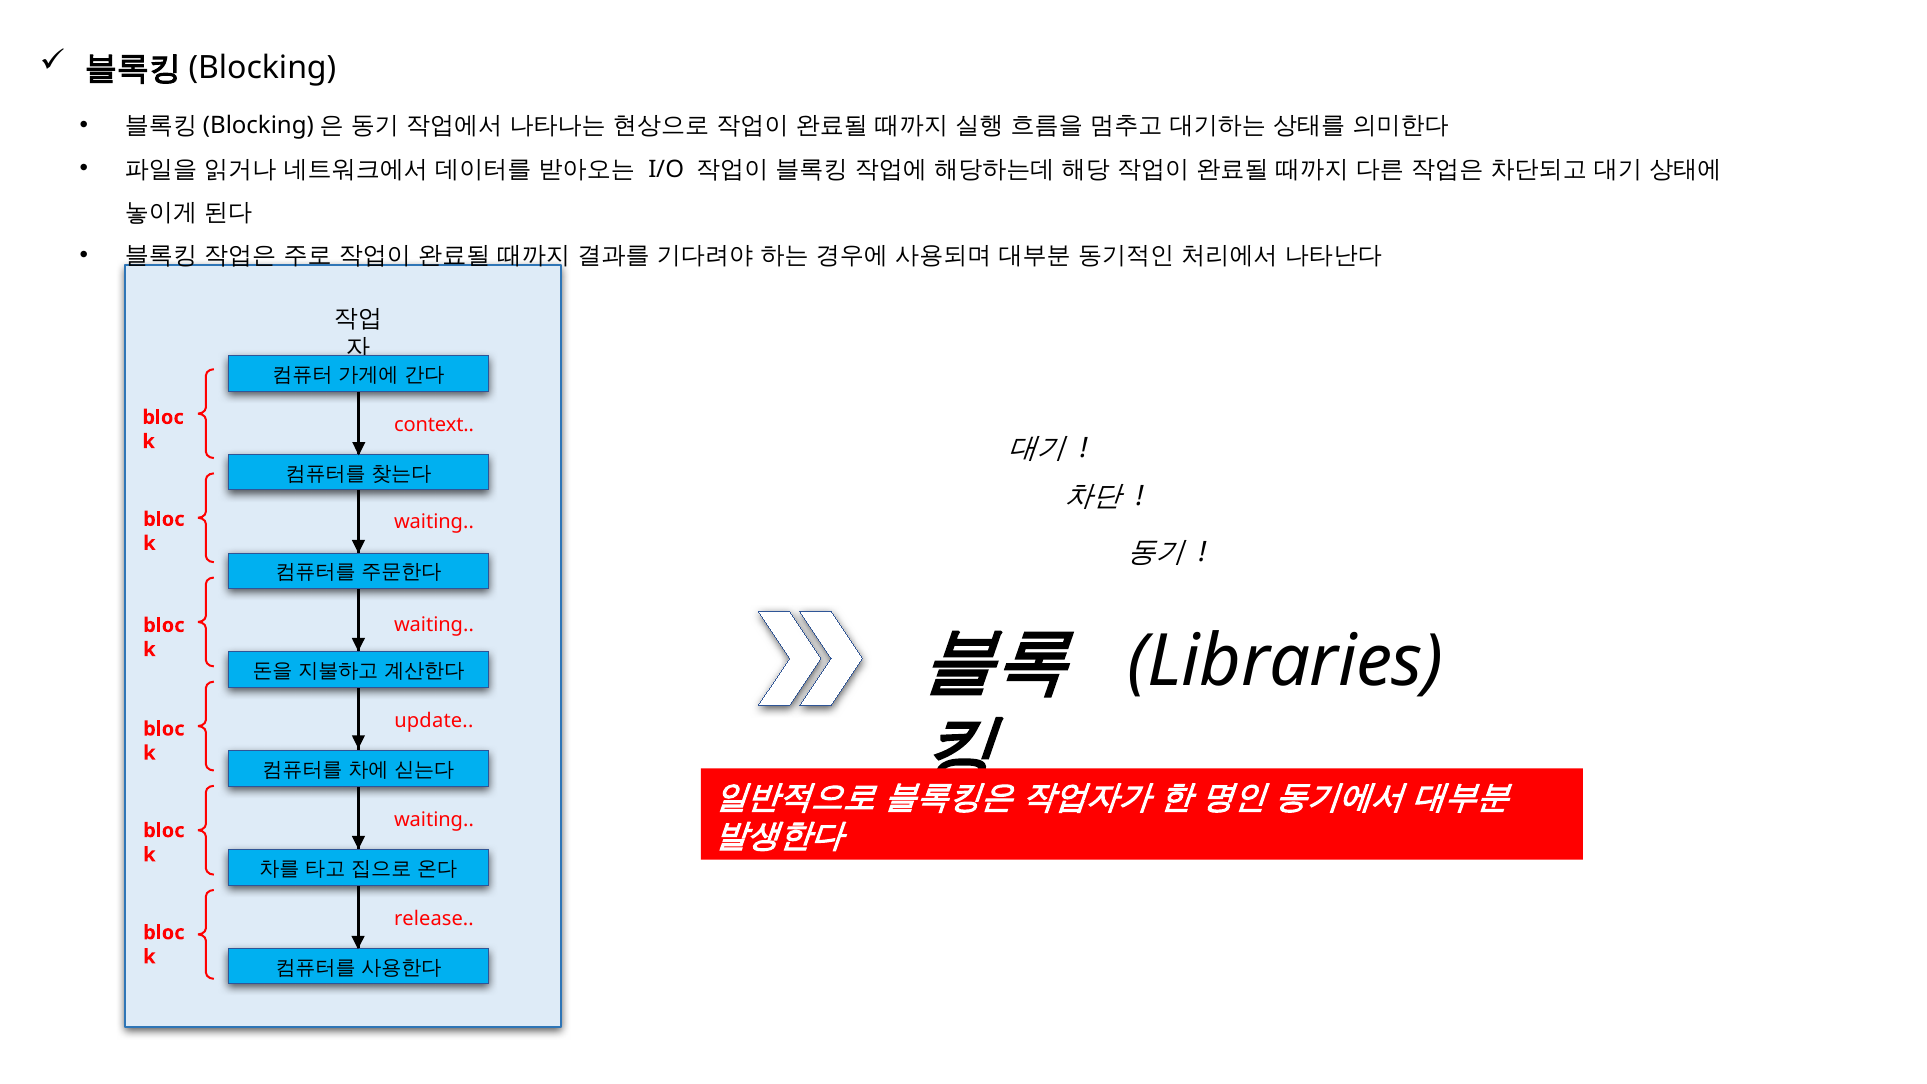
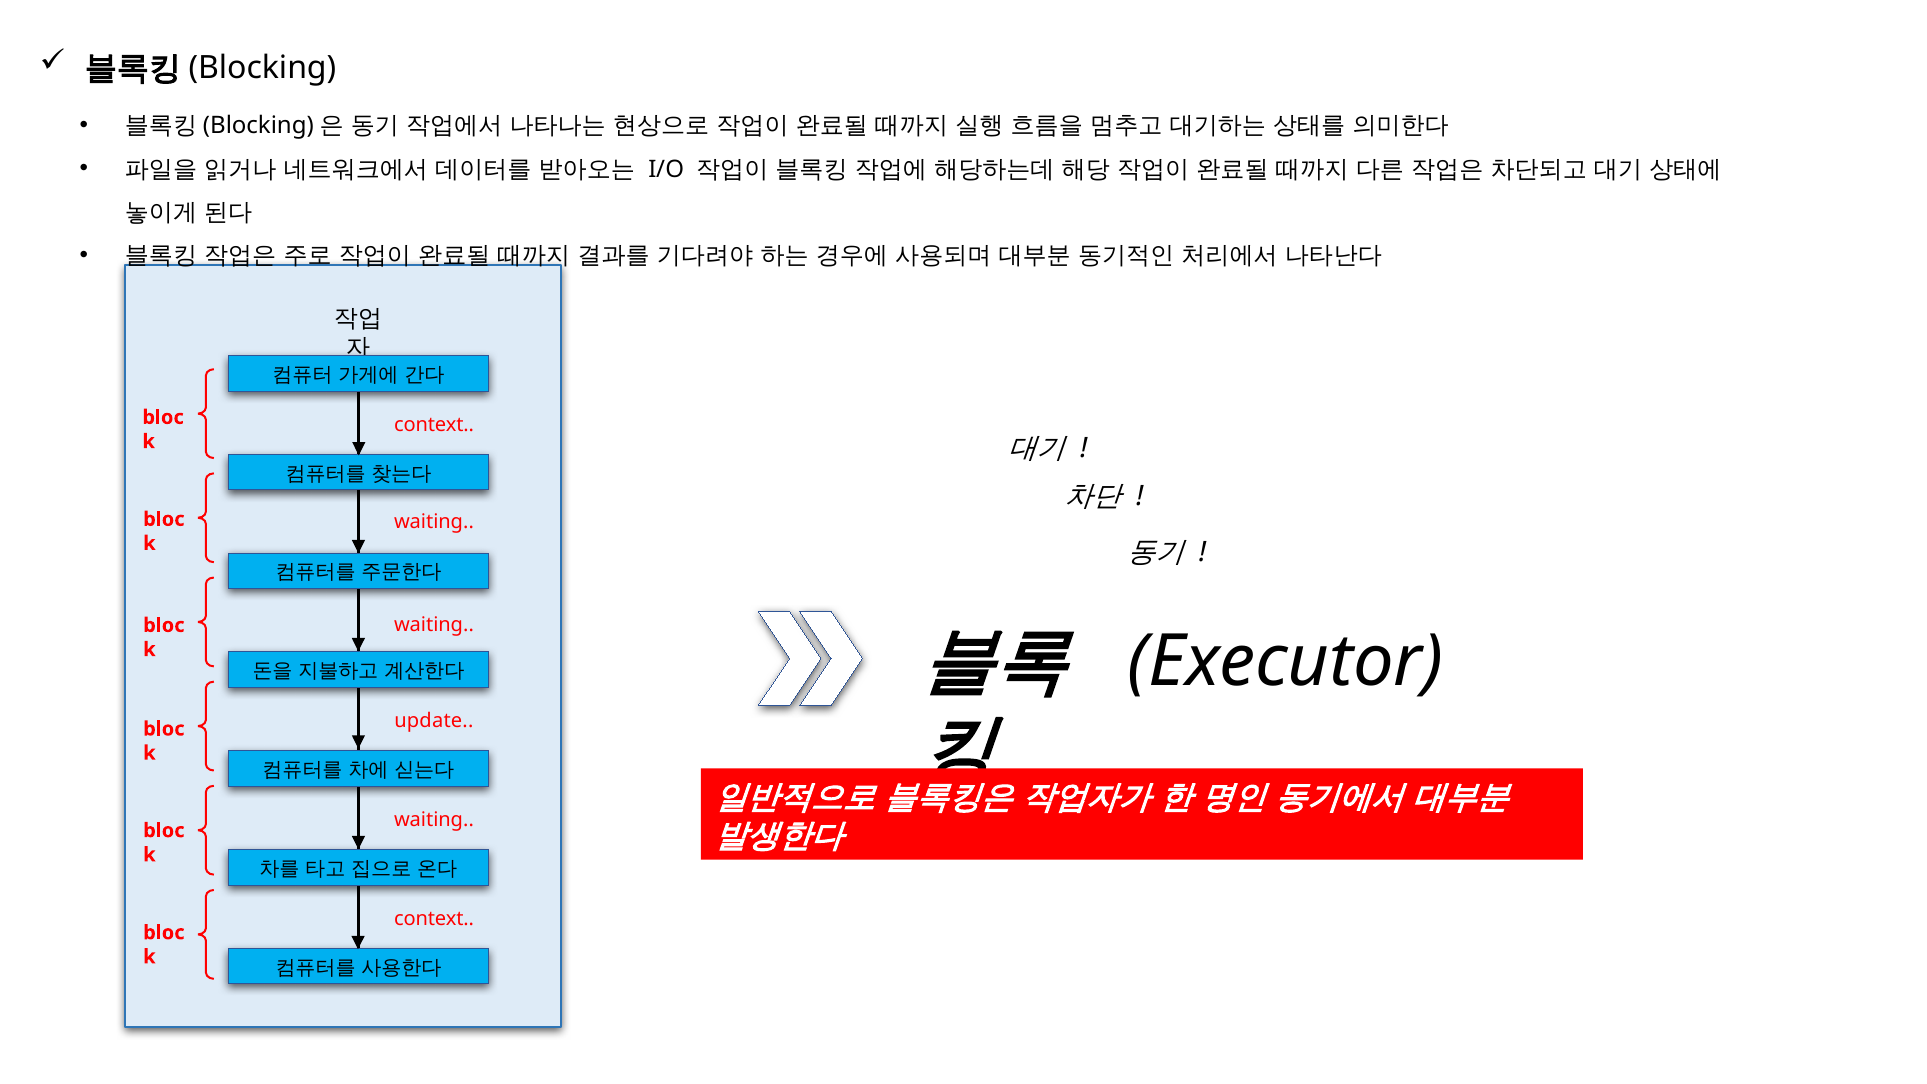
Libraries: Libraries -> Executor (1285, 662)
release: release -> context (434, 919)
